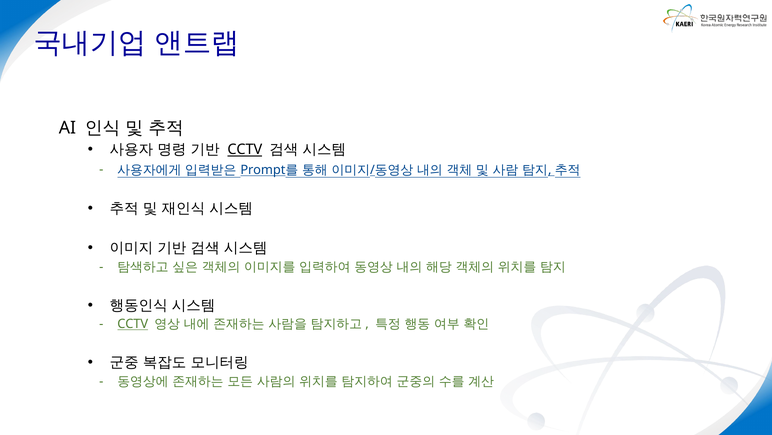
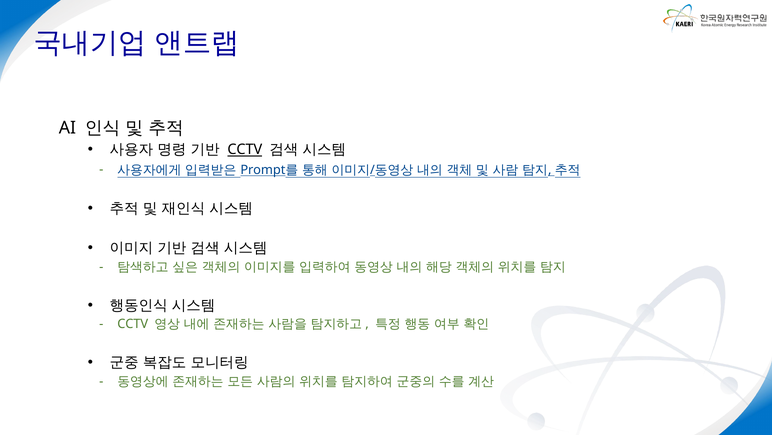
CCTV underline: present -> none (133, 324)
